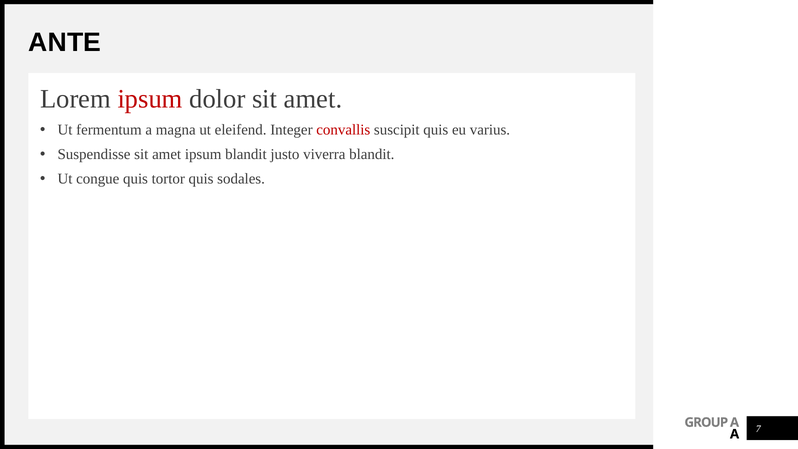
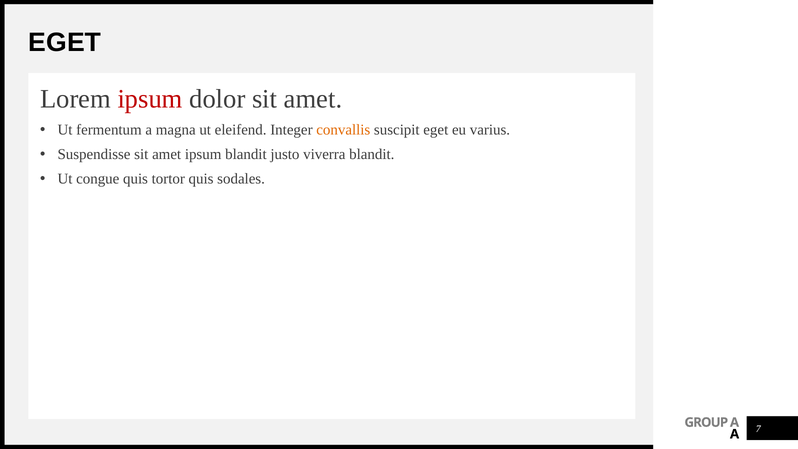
ANTE: ANTE -> EGET (65, 42)
convallis colour: red -> orange (343, 130)
suscipit quis: quis -> eget (436, 130)
